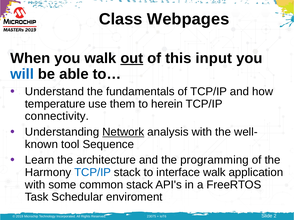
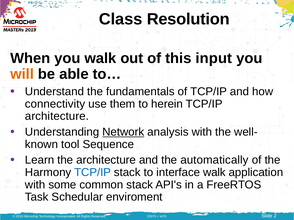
Webpages: Webpages -> Resolution (188, 19)
out underline: present -> none (132, 58)
will colour: blue -> orange (22, 74)
temperature: temperature -> connectivity (55, 104)
connectivity: connectivity -> architecture (57, 116)
programming: programming -> automatically (214, 160)
